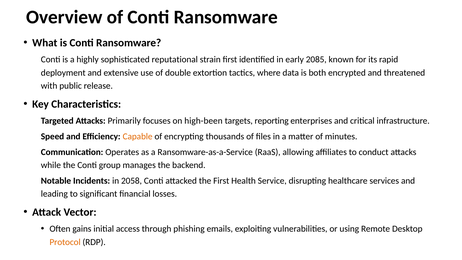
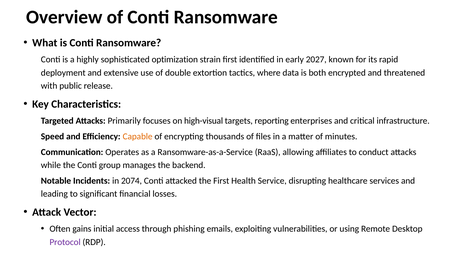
reputational: reputational -> optimization (175, 60)
2085: 2085 -> 2027 (316, 60)
high-been: high-been -> high-visual (204, 121)
2058: 2058 -> 2074 (132, 181)
Protocol colour: orange -> purple (65, 242)
